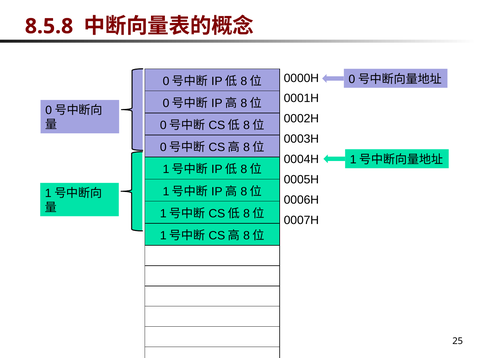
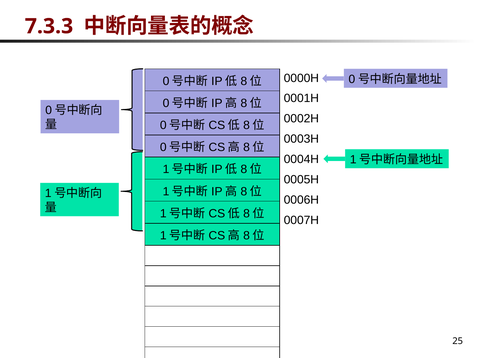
8.5.8: 8.5.8 -> 7.3.3 (49, 26)
